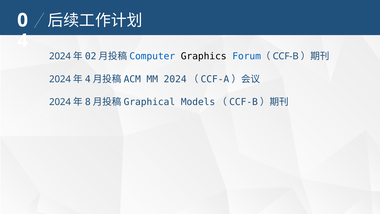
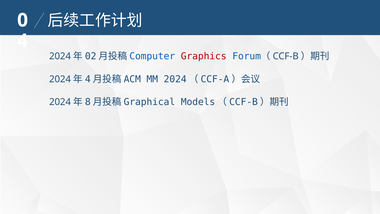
Graphics colour: black -> red (204, 56)
